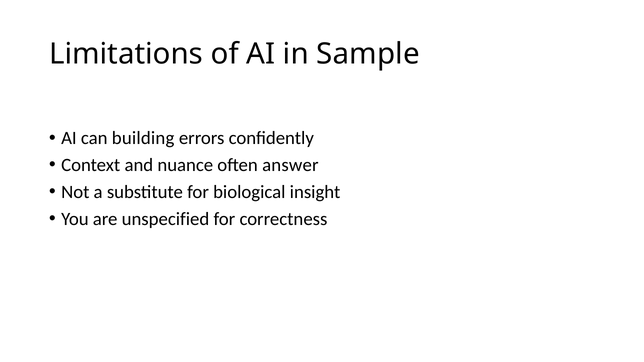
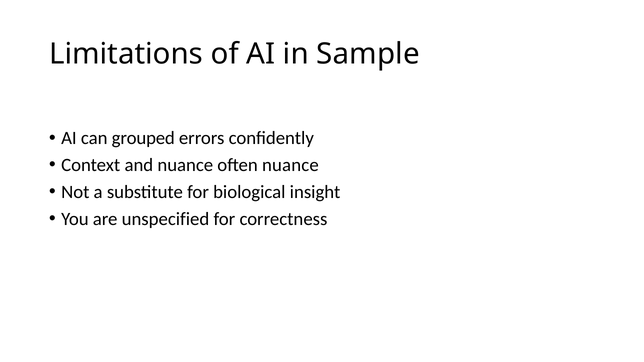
building: building -> grouped (143, 138)
often answer: answer -> nuance (290, 165)
